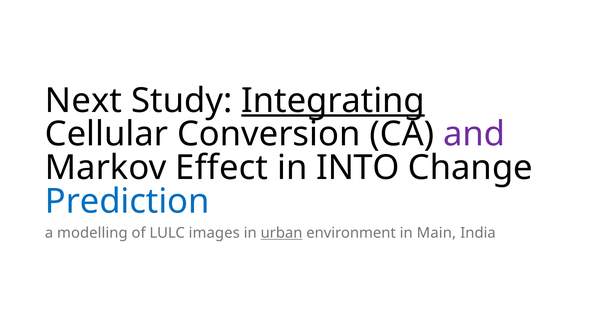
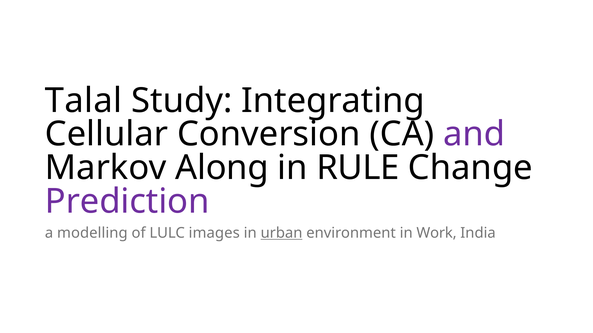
Next: Next -> Talal (83, 101)
Integrating underline: present -> none (333, 101)
Effect: Effect -> Along (222, 168)
INTO: INTO -> RULE (358, 168)
Prediction colour: blue -> purple (127, 202)
Main: Main -> Work (437, 233)
